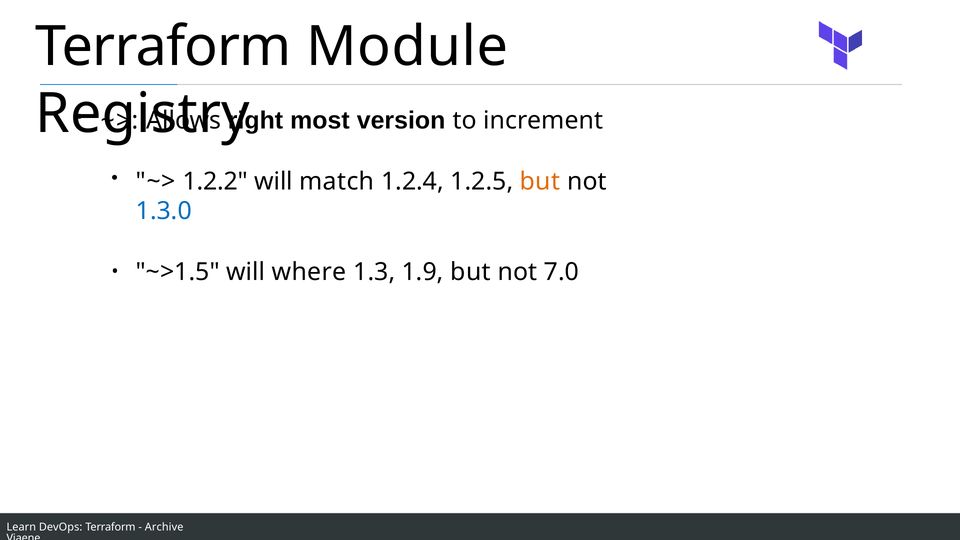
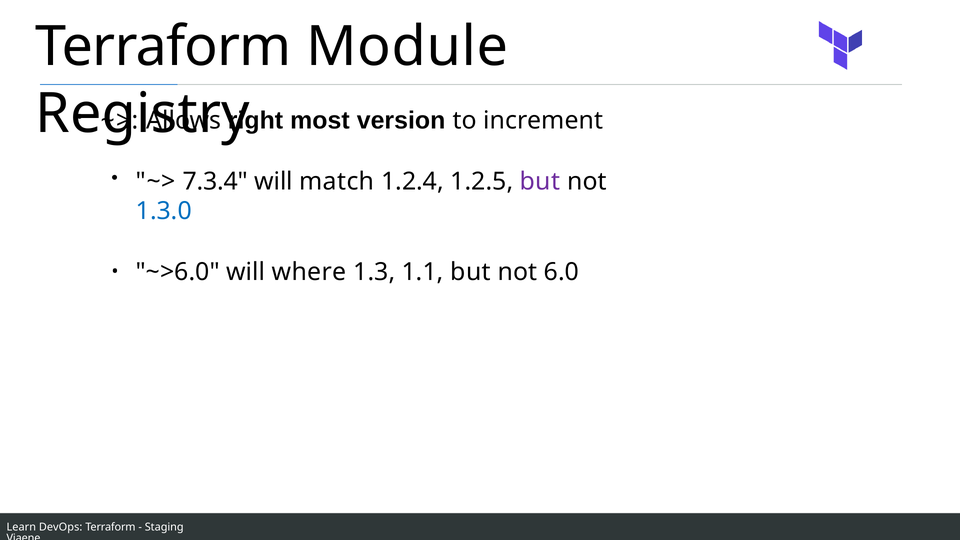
1.2.2: 1.2.2 -> 7.3.4 (215, 181)
but colour: orange -> purple (540, 181)
~>1.5: ~>1.5 -> ~>6.0 (178, 272)
1.9: 1.9 -> 1.1 (423, 272)
7.0: 7.0 -> 6.0 (561, 272)
Archive: Archive -> Staging (164, 527)
